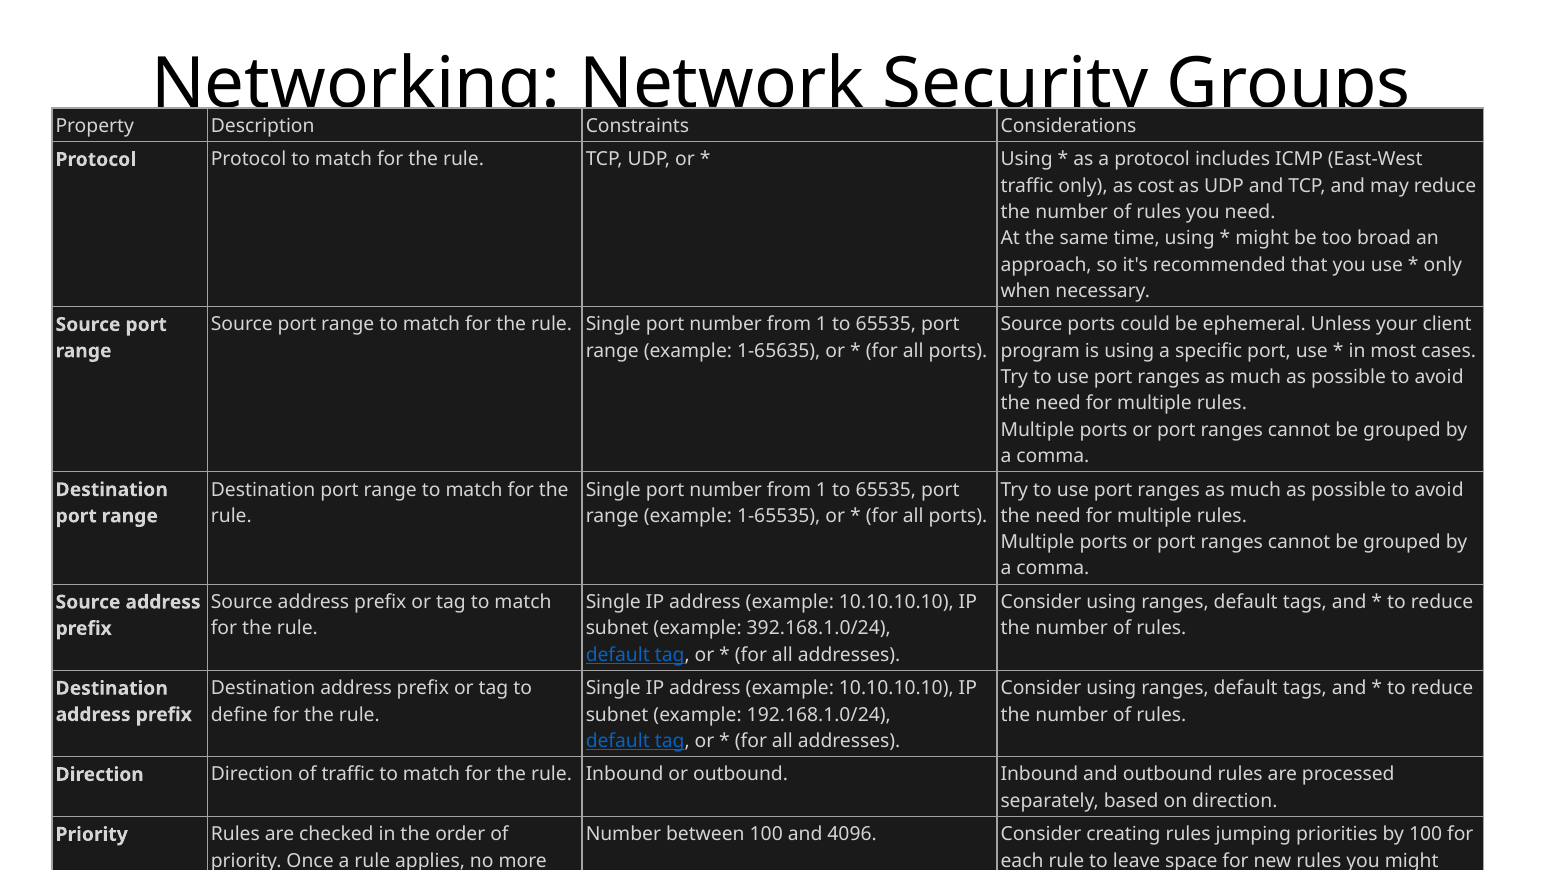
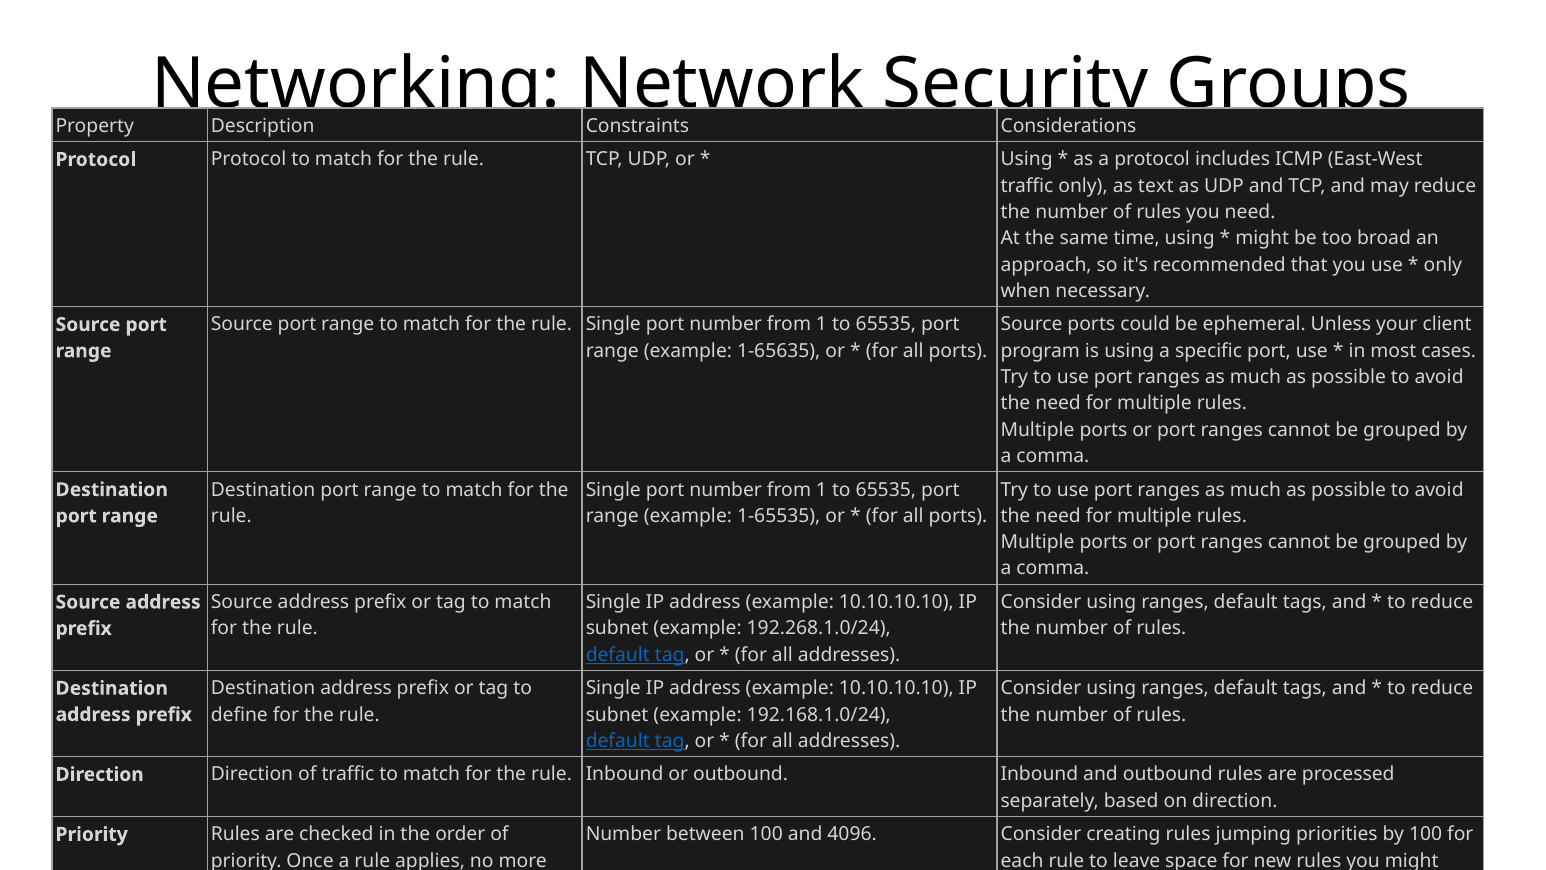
cost: cost -> text (1156, 186)
392.168.1.0/24: 392.168.1.0/24 -> 192.268.1.0/24 (819, 628)
